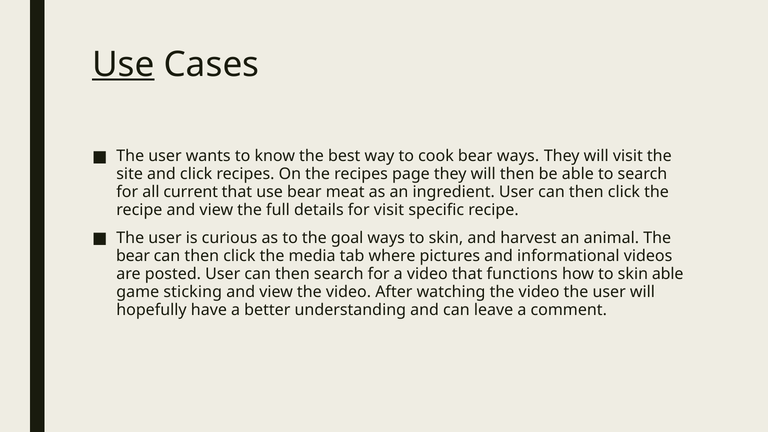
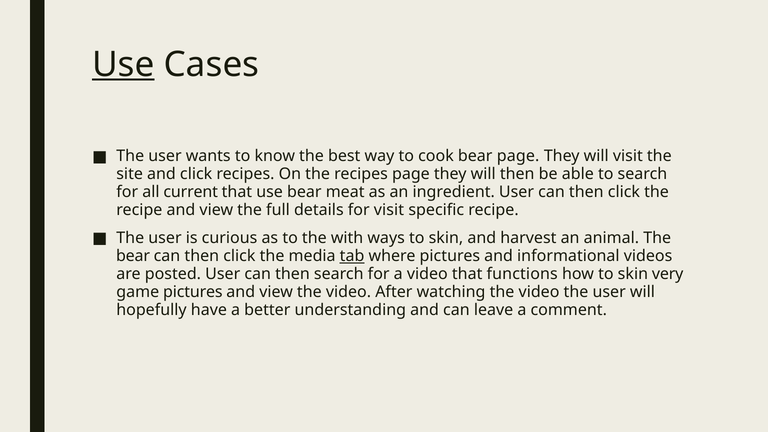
bear ways: ways -> page (518, 156)
goal: goal -> with (347, 238)
tab underline: none -> present (352, 256)
skin able: able -> very (668, 274)
game sticking: sticking -> pictures (193, 292)
